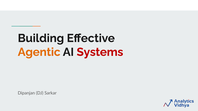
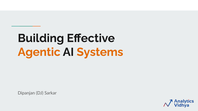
Systems colour: red -> orange (100, 52)
